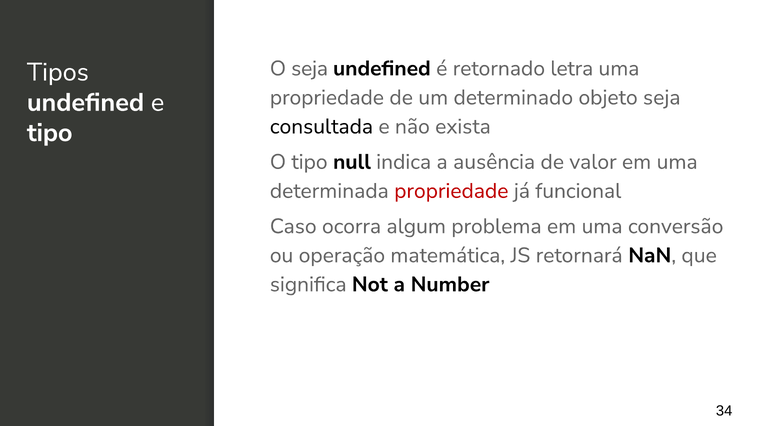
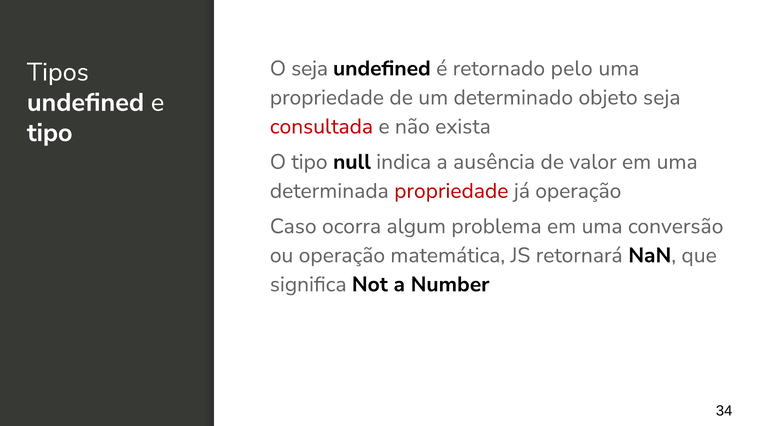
letra: letra -> pelo (572, 68)
consultada colour: black -> red (321, 126)
já funcional: funcional -> operação (578, 191)
